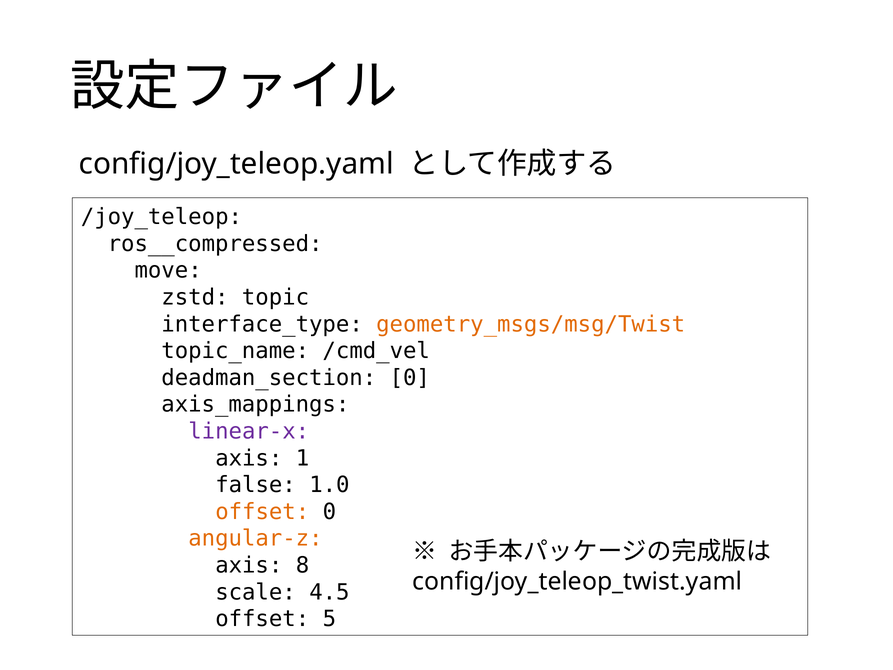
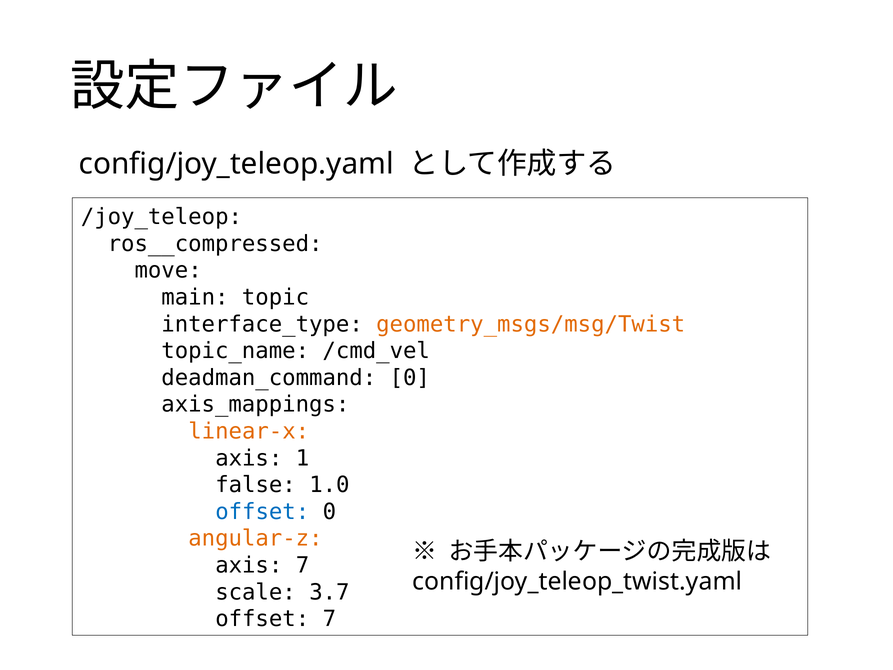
zstd: zstd -> main (195, 297)
deadman_section: deadman_section -> deadman_command (269, 378)
linear-x colour: purple -> orange (249, 431)
offset colour: orange -> blue (262, 512)
axis 8: 8 -> 7 (302, 565)
4.5: 4.5 -> 3.7 (329, 592)
offset 5: 5 -> 7 (329, 619)
